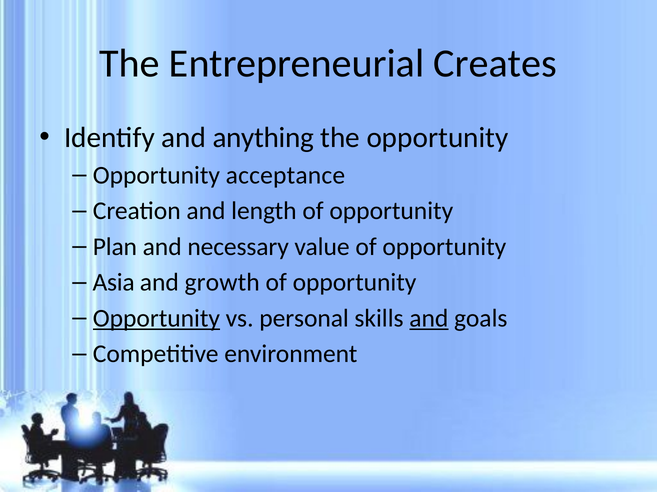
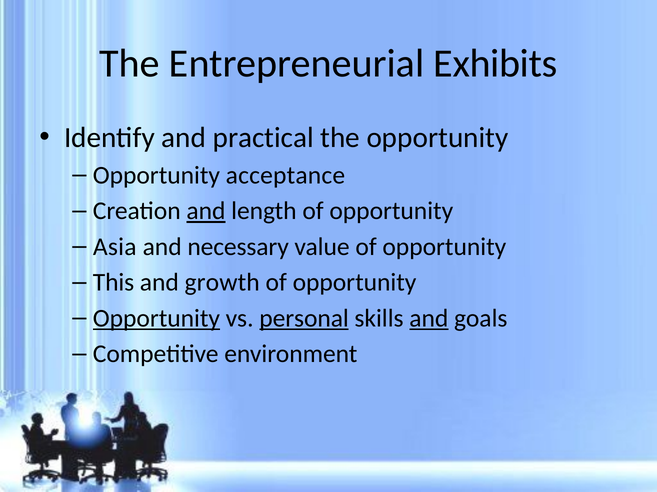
Creates: Creates -> Exhibits (495, 64)
anything: anything -> practical (263, 138)
and underline: none -> present (206, 211)
Plan: Plan -> Asia (115, 247)
Asia: Asia -> This (113, 283)
personal underline: none -> present (304, 319)
